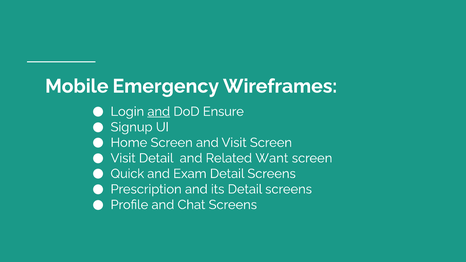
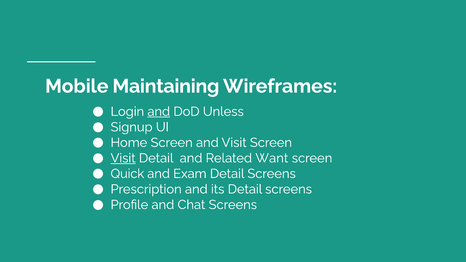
Emergency: Emergency -> Maintaining (166, 86)
Ensure: Ensure -> Unless (223, 112)
Visit underline: none -> present (123, 158)
